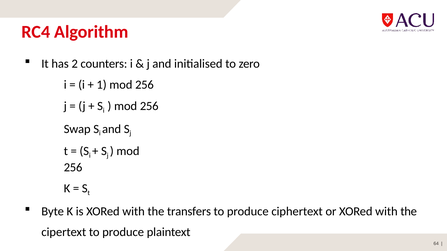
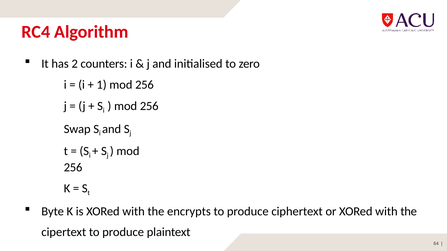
transfers: transfers -> encrypts (189, 212)
